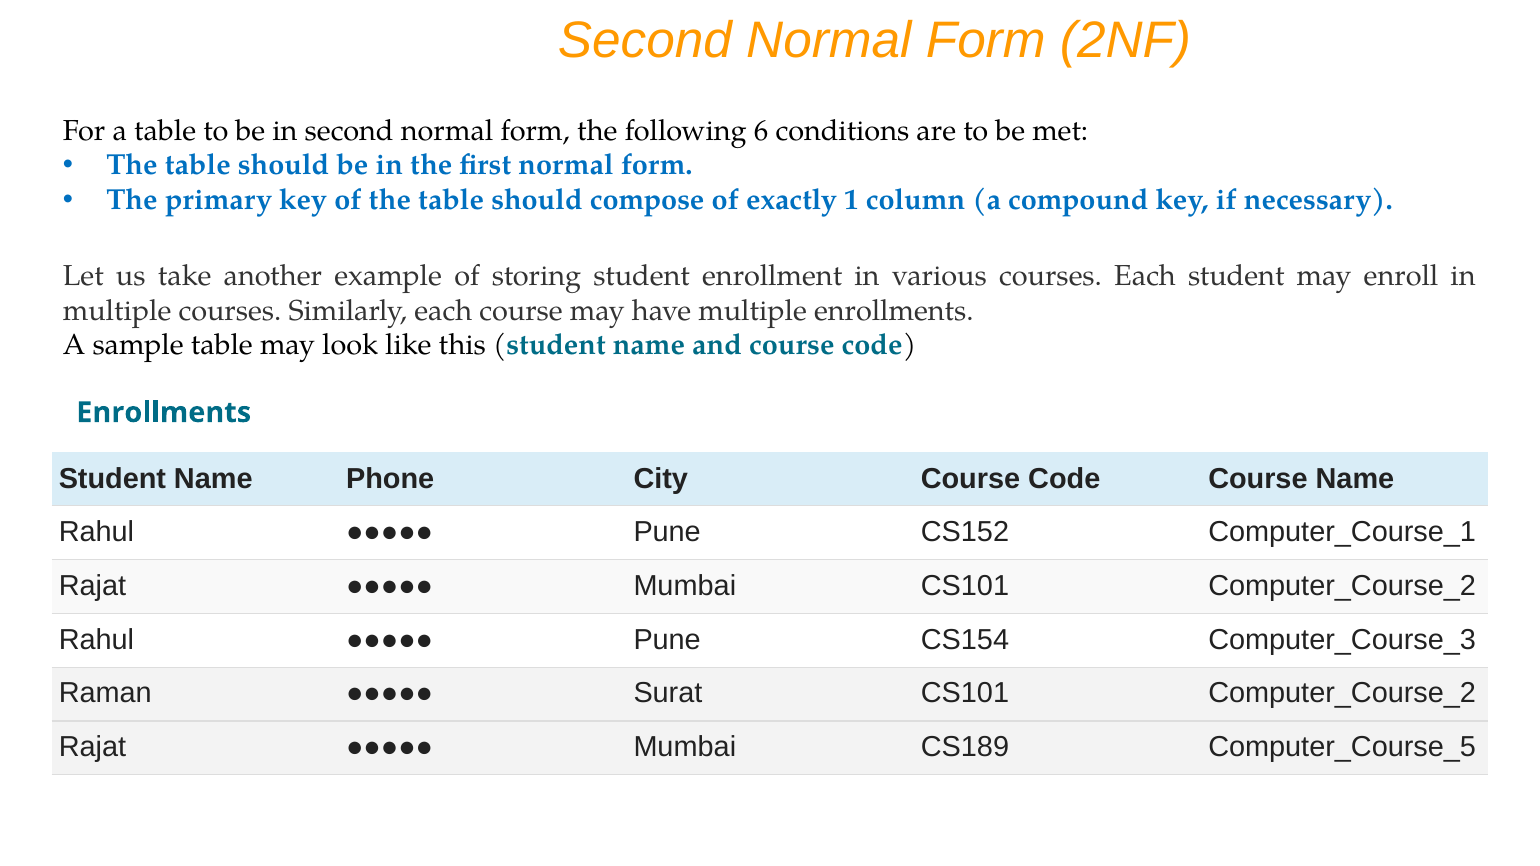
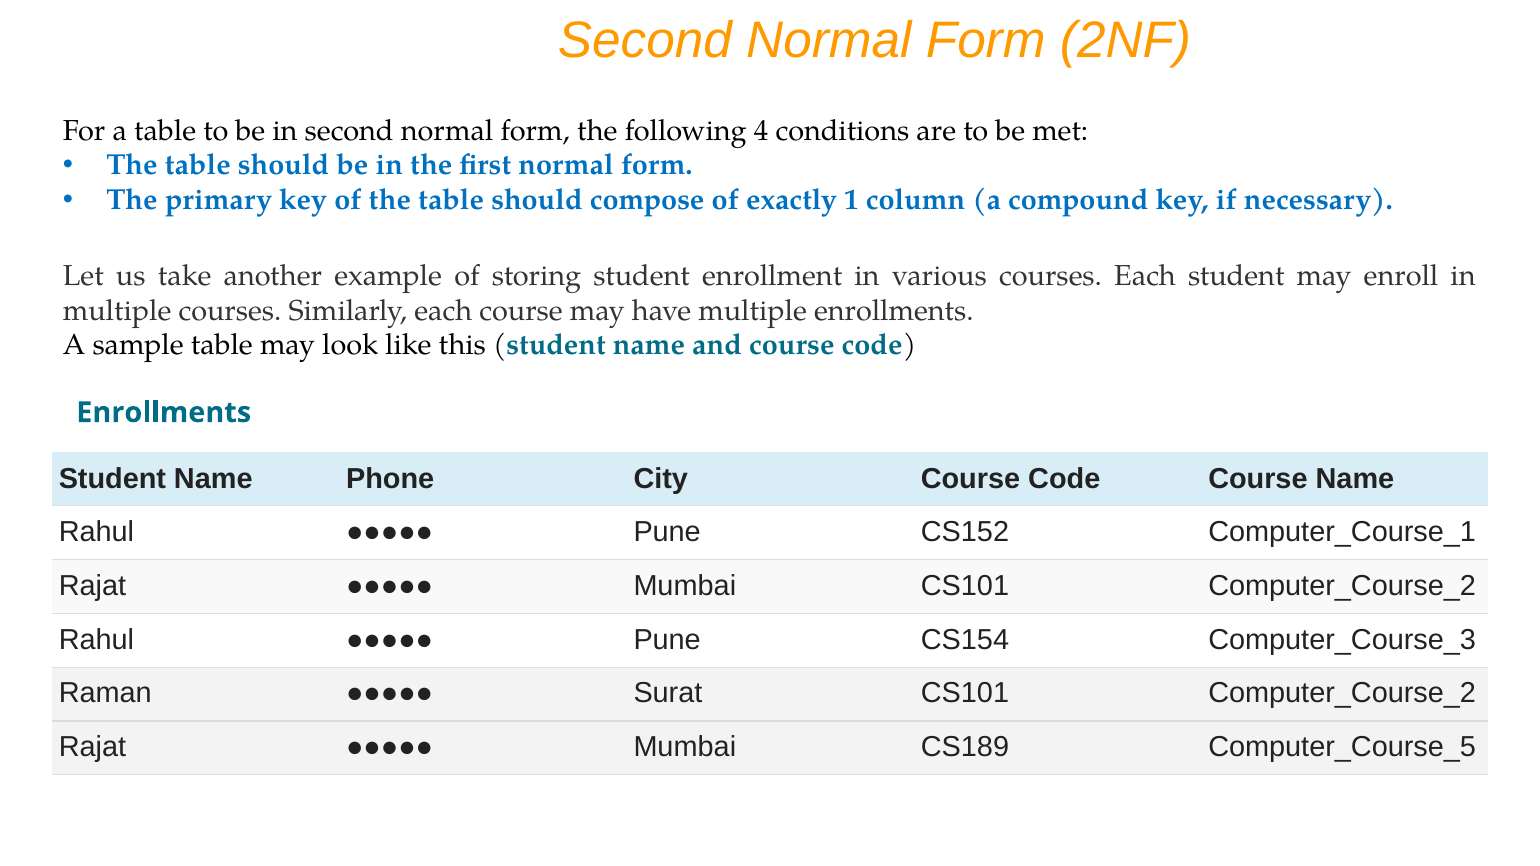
6: 6 -> 4 (761, 131)
